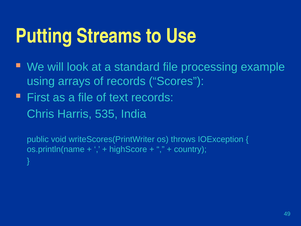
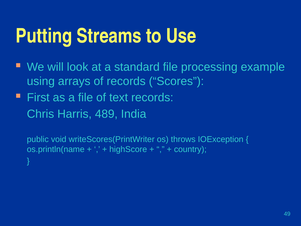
535: 535 -> 489 (106, 114)
